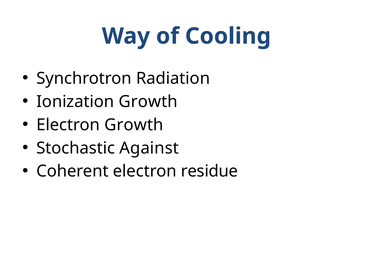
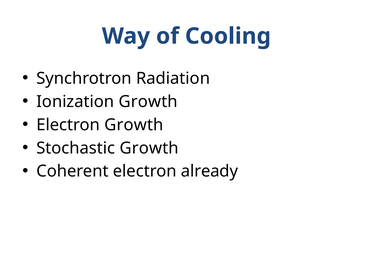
Stochastic Against: Against -> Growth (149, 148)
residue: residue -> already (209, 171)
